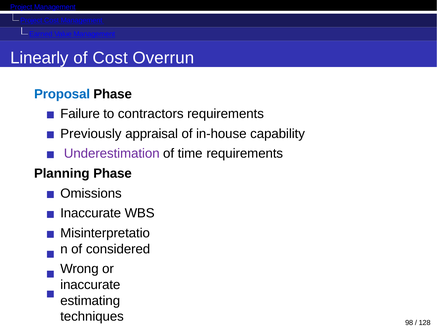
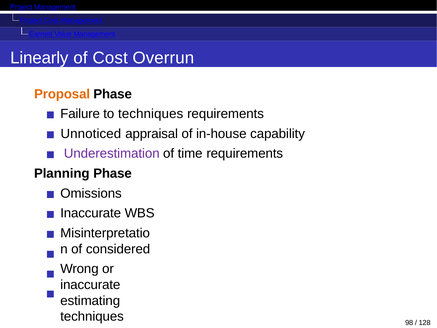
Proposal colour: blue -> orange (62, 94)
to contractors: contractors -> techniques (151, 114)
Previously: Previously -> Unnoticed (91, 134)
